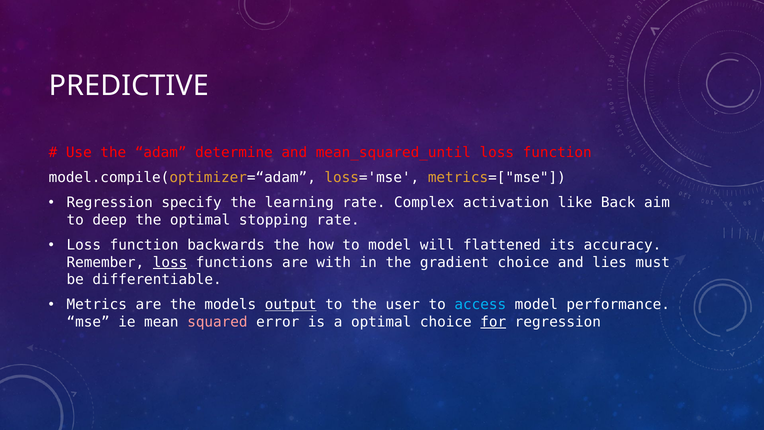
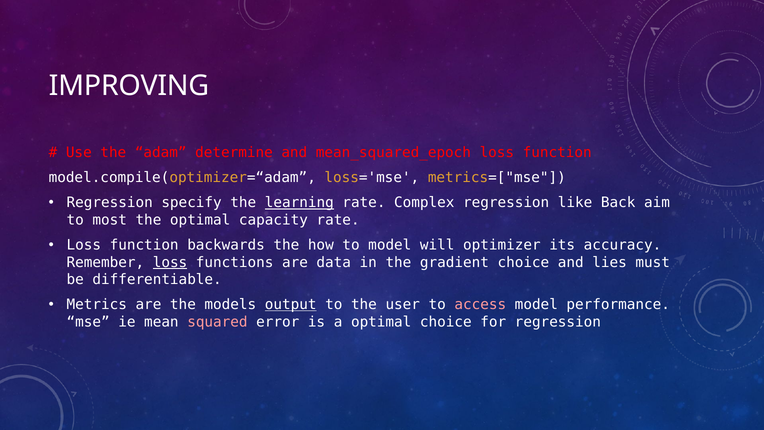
PREDICTIVE: PREDICTIVE -> IMPROVING (129, 86)
mean_squared_until: mean_squared_until -> mean_squared_epoch (393, 152)
learning underline: none -> present (299, 203)
Complex activation: activation -> regression (506, 203)
deep: deep -> most (110, 220)
stopping: stopping -> capacity (273, 220)
flattened: flattened -> optimizer (502, 245)
with: with -> data (334, 262)
access colour: light blue -> pink (480, 304)
for underline: present -> none (493, 322)
